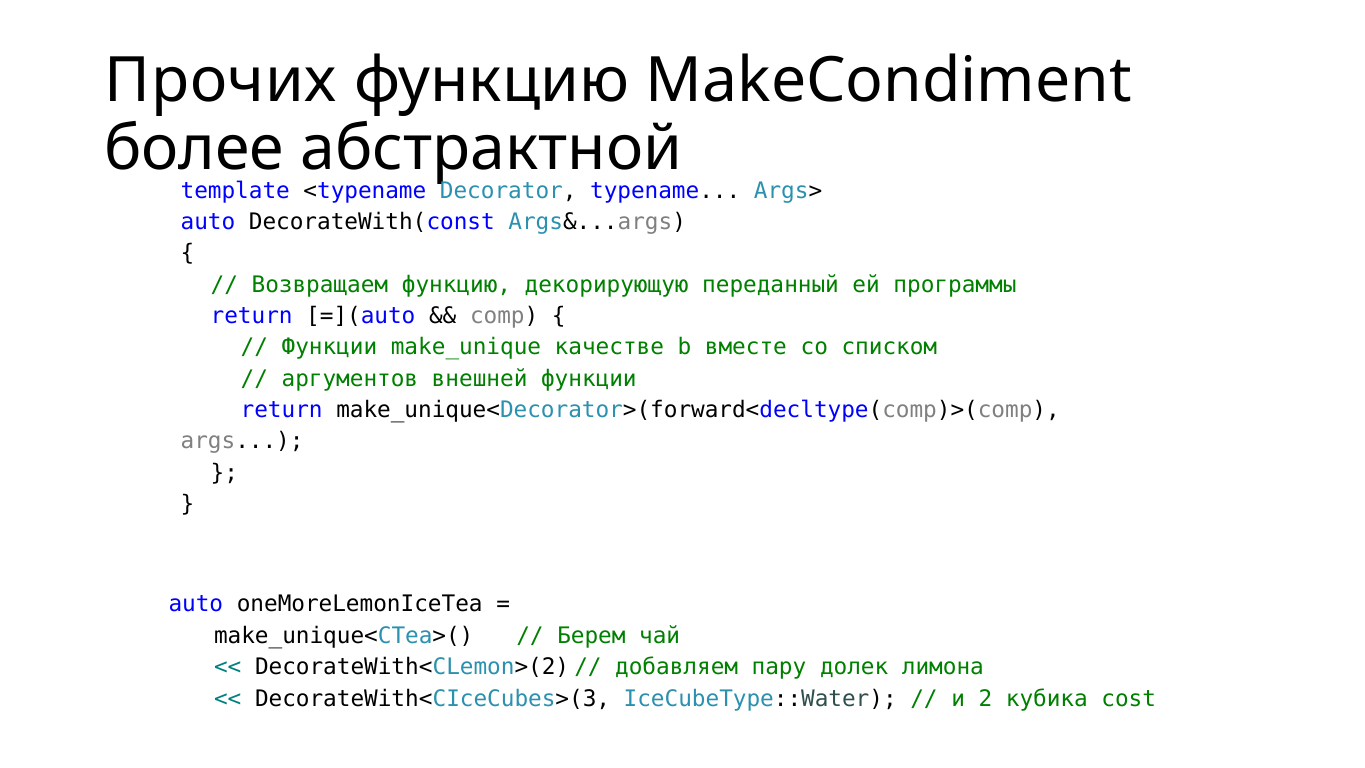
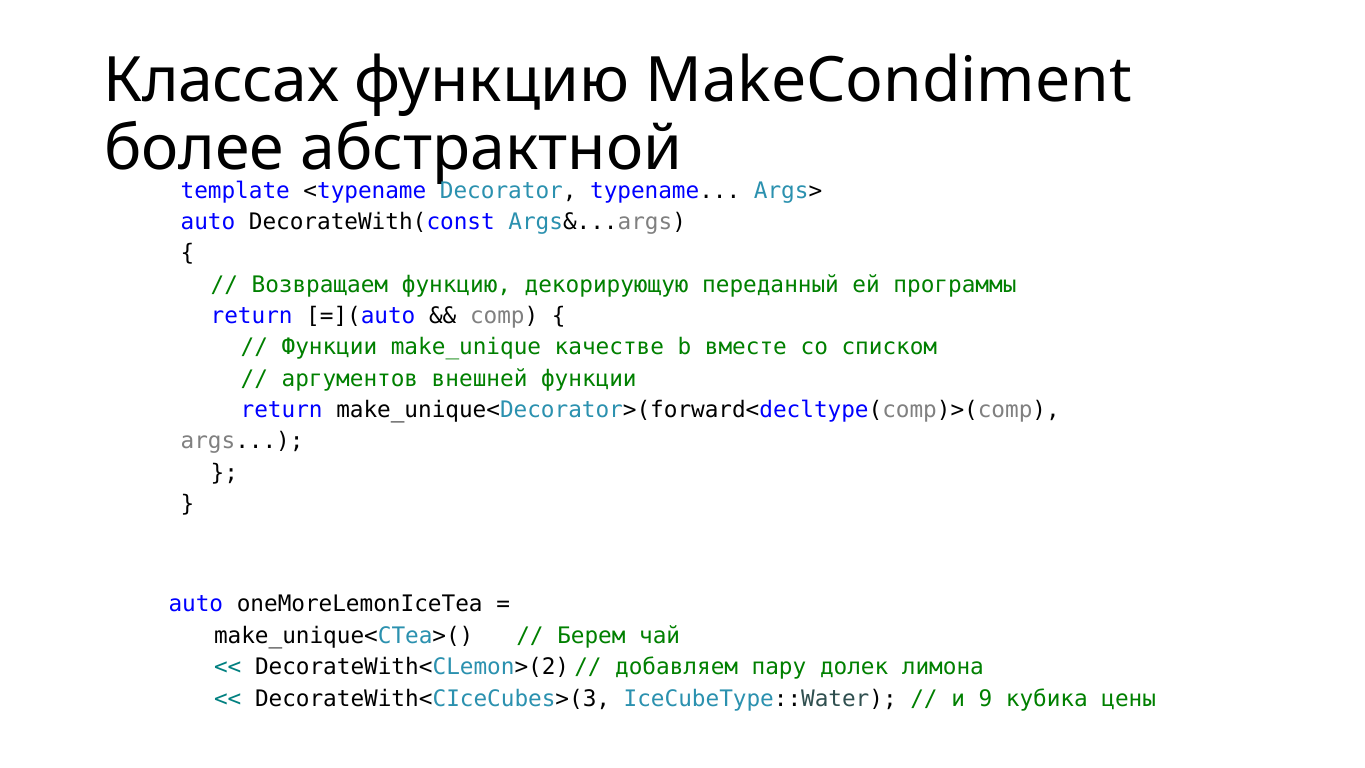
Прочих: Прочих -> Классах (221, 81)
2: 2 -> 9 (985, 698)
cost: cost -> цены (1129, 698)
